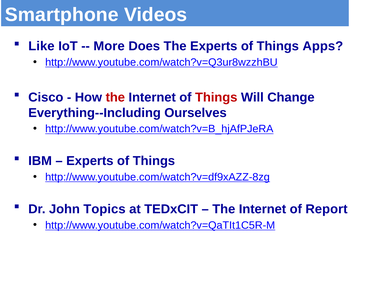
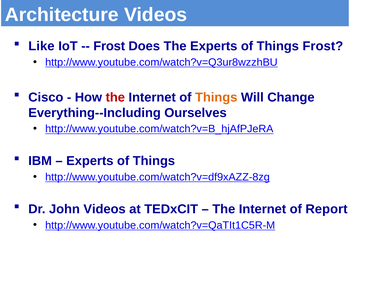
Smartphone: Smartphone -> Architecture (62, 15)
More: More -> Frost (109, 46)
Things Apps: Apps -> Frost (323, 46)
Things colour: red -> orange (216, 97)
John Topics: Topics -> Videos (105, 209)
